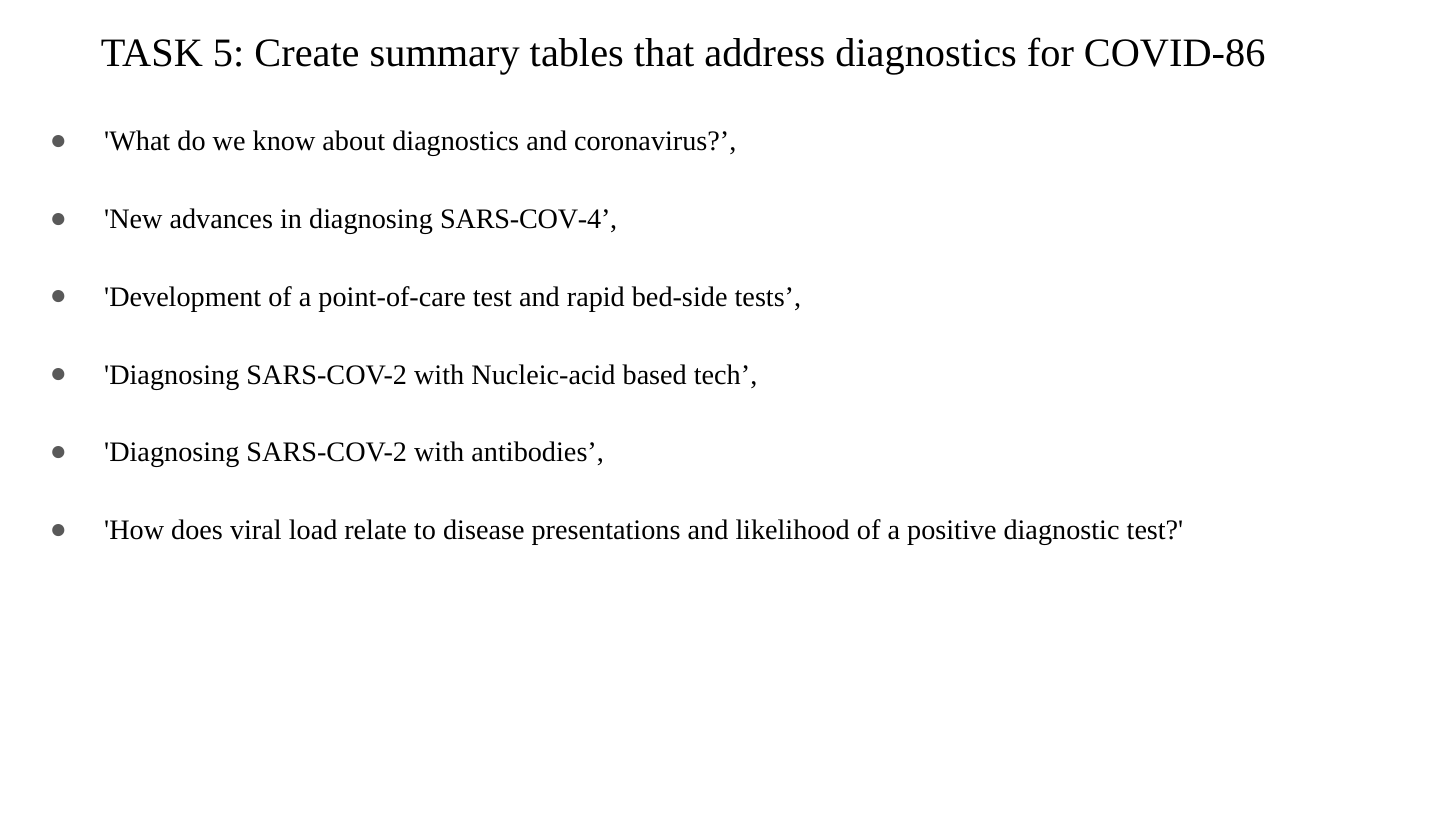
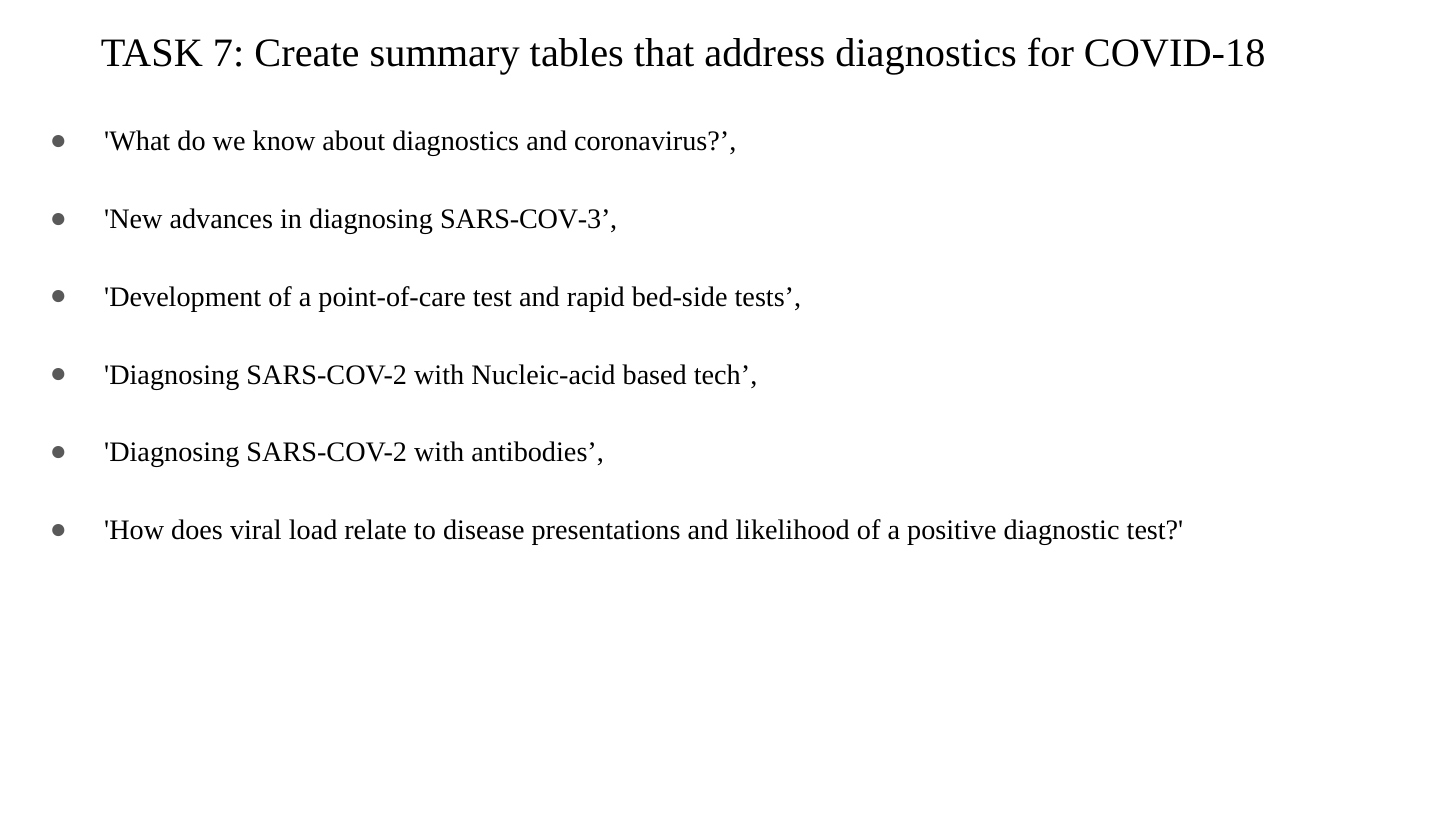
5: 5 -> 7 (229, 54)
COVID-86: COVID-86 -> COVID-18 (1175, 54)
SARS-COV-4: SARS-COV-4 -> SARS-COV-3 (529, 219)
